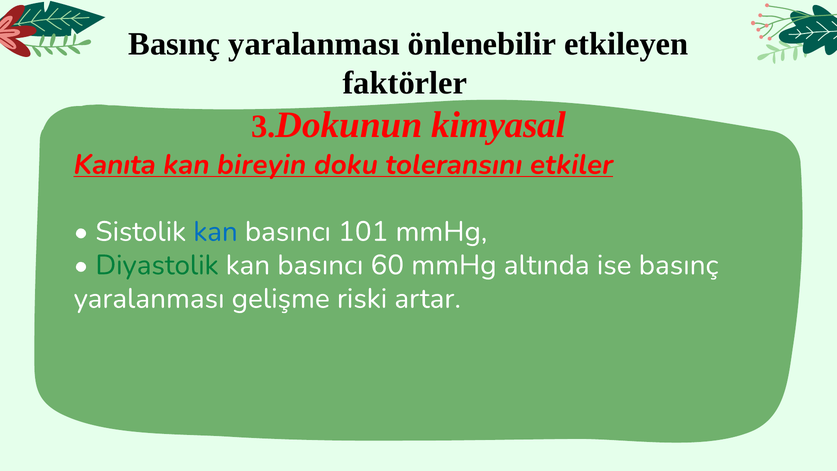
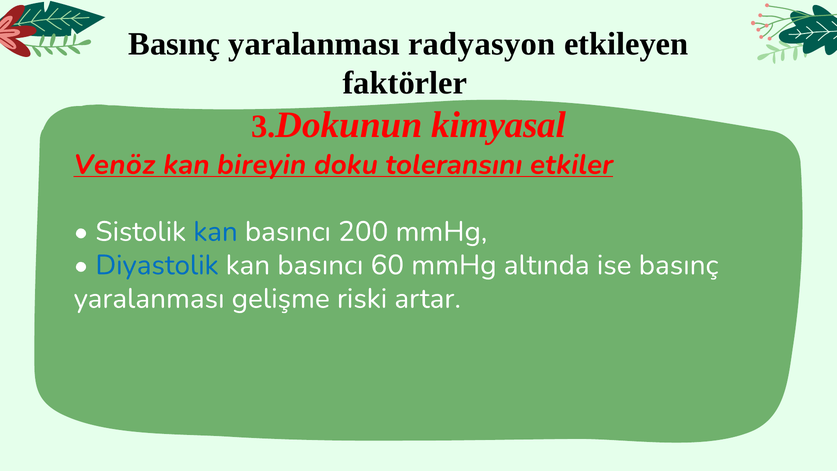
önlenebilir: önlenebilir -> radyasyon (482, 44)
Kanıta: Kanıta -> Venöz (115, 165)
101: 101 -> 200 (363, 231)
Diyastolik colour: green -> blue (157, 265)
